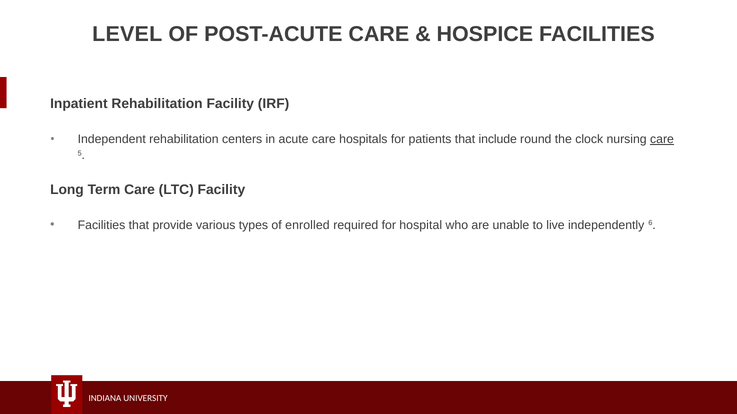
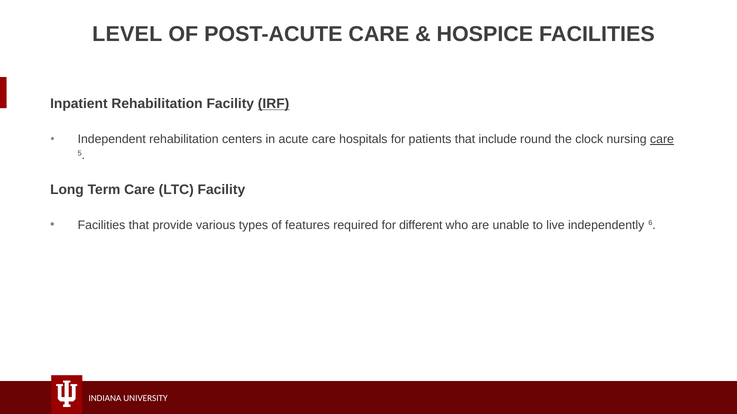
IRF underline: none -> present (274, 104)
enrolled: enrolled -> features (307, 225)
hospital: hospital -> different (421, 225)
